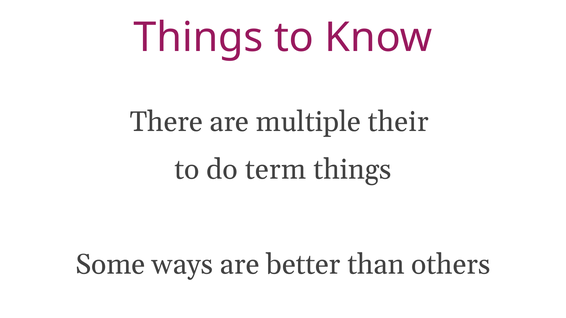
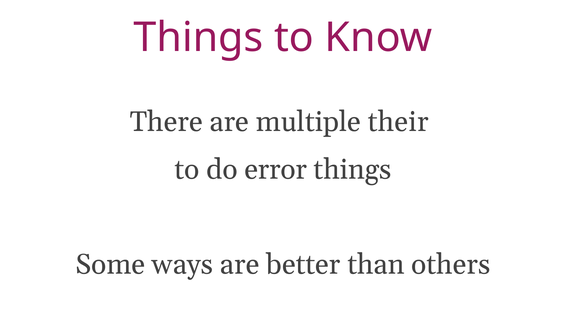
term: term -> error (276, 170)
